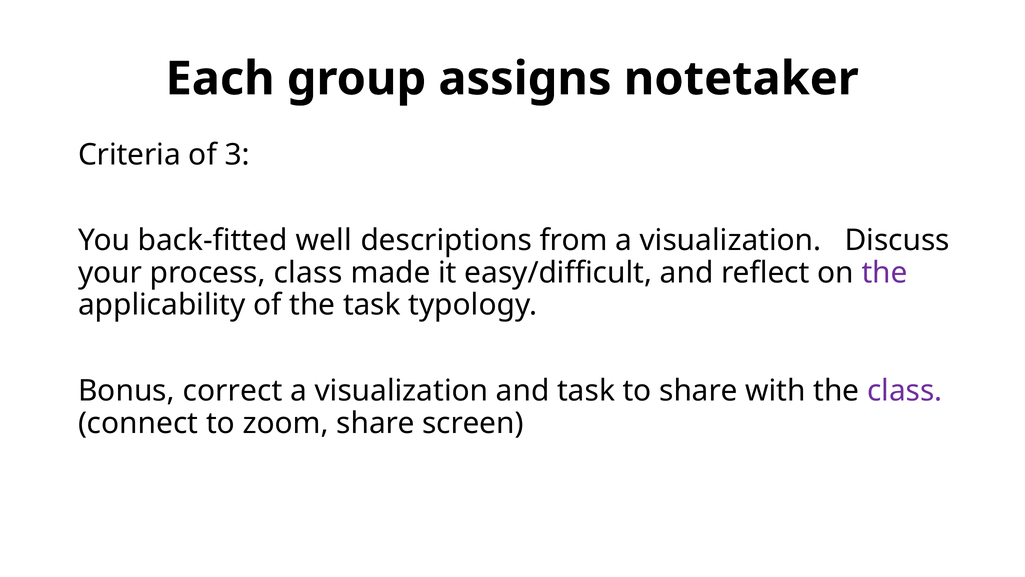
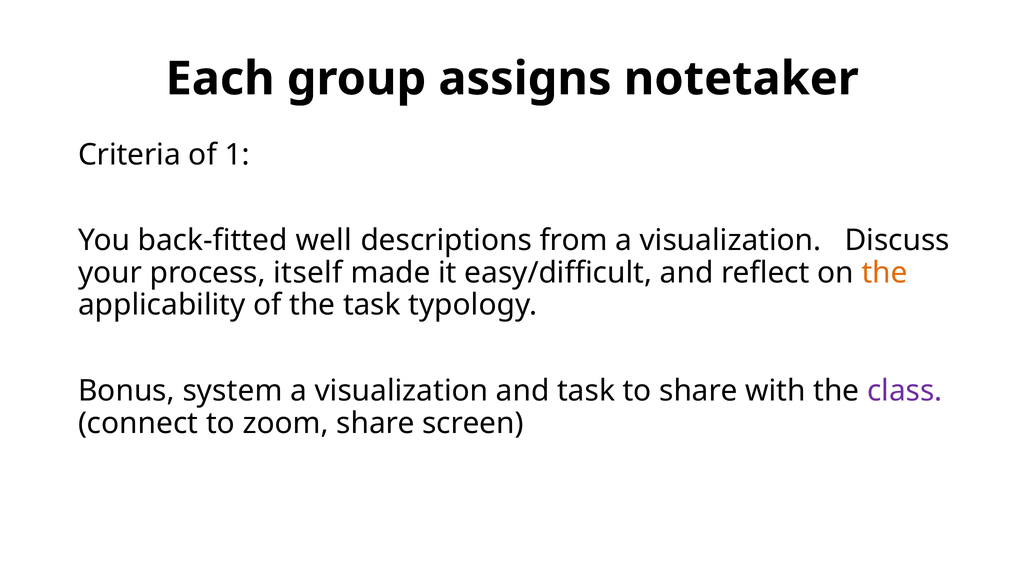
3: 3 -> 1 (237, 155)
process class: class -> itself (308, 273)
the colour: purple -> orange (885, 273)
correct: correct -> system (233, 391)
